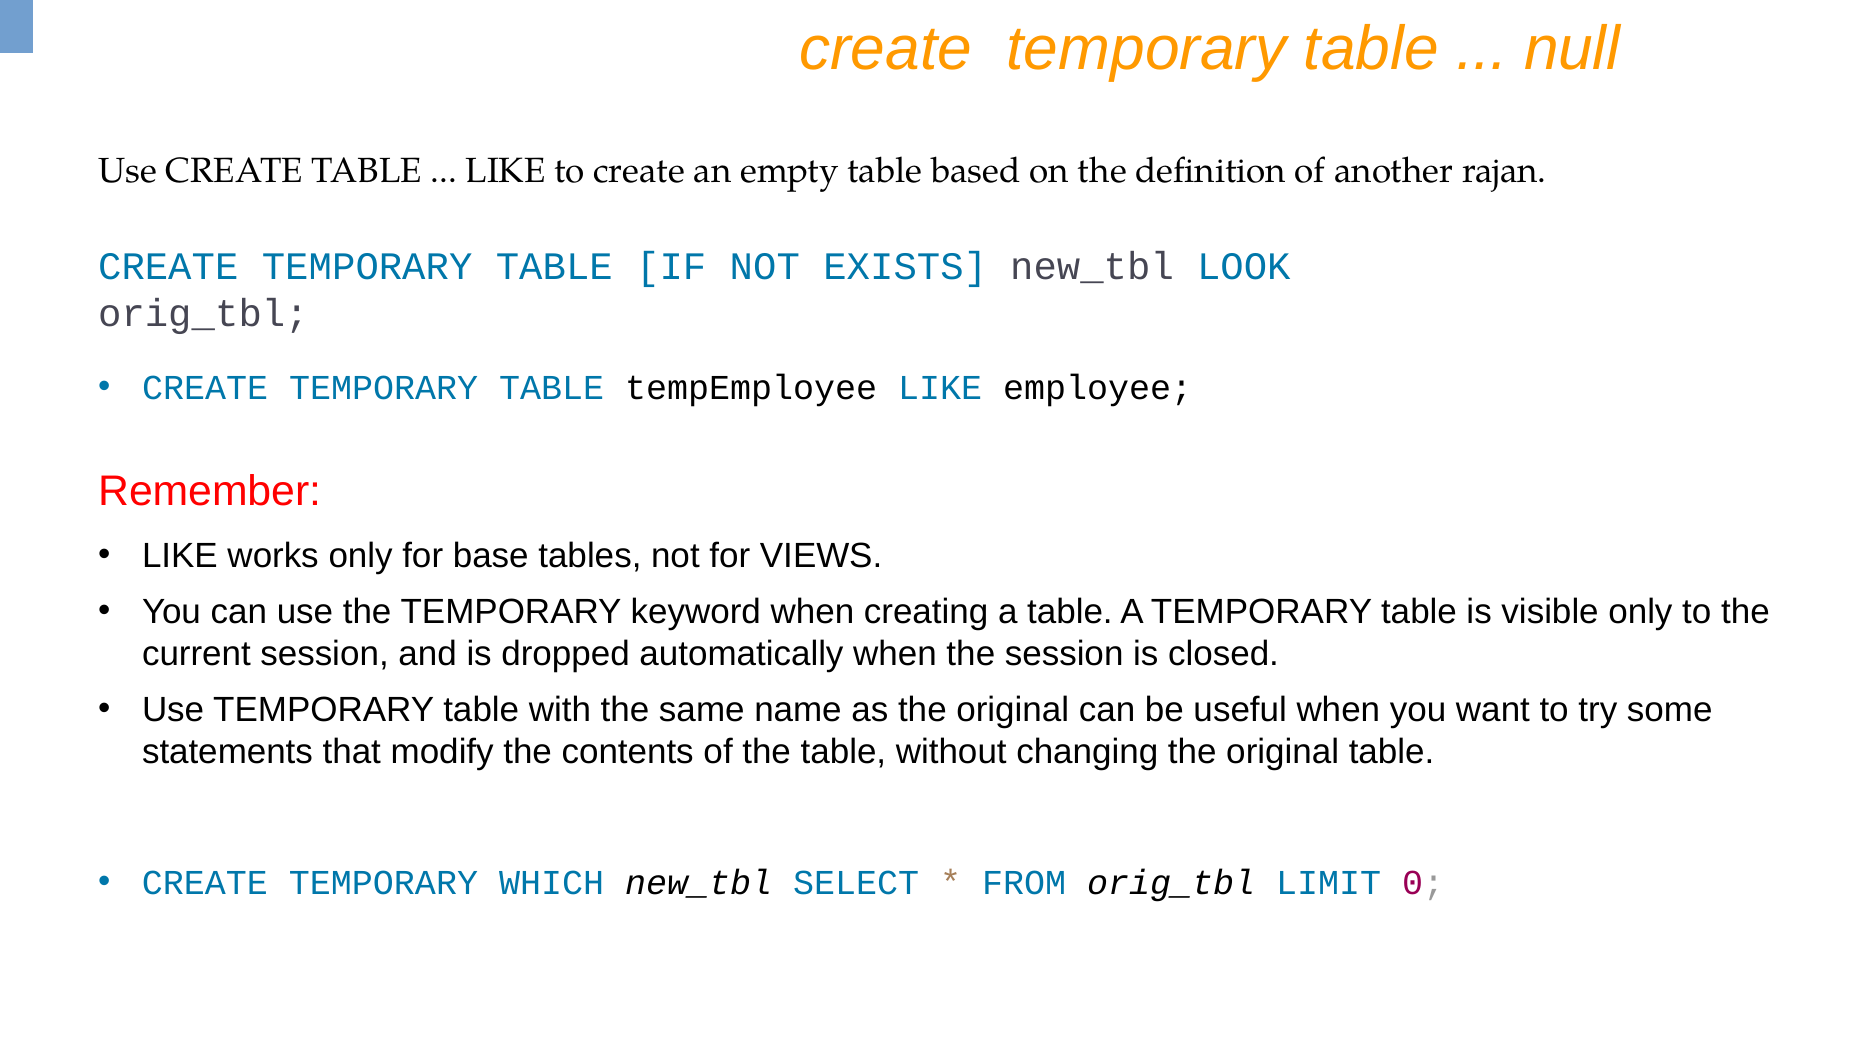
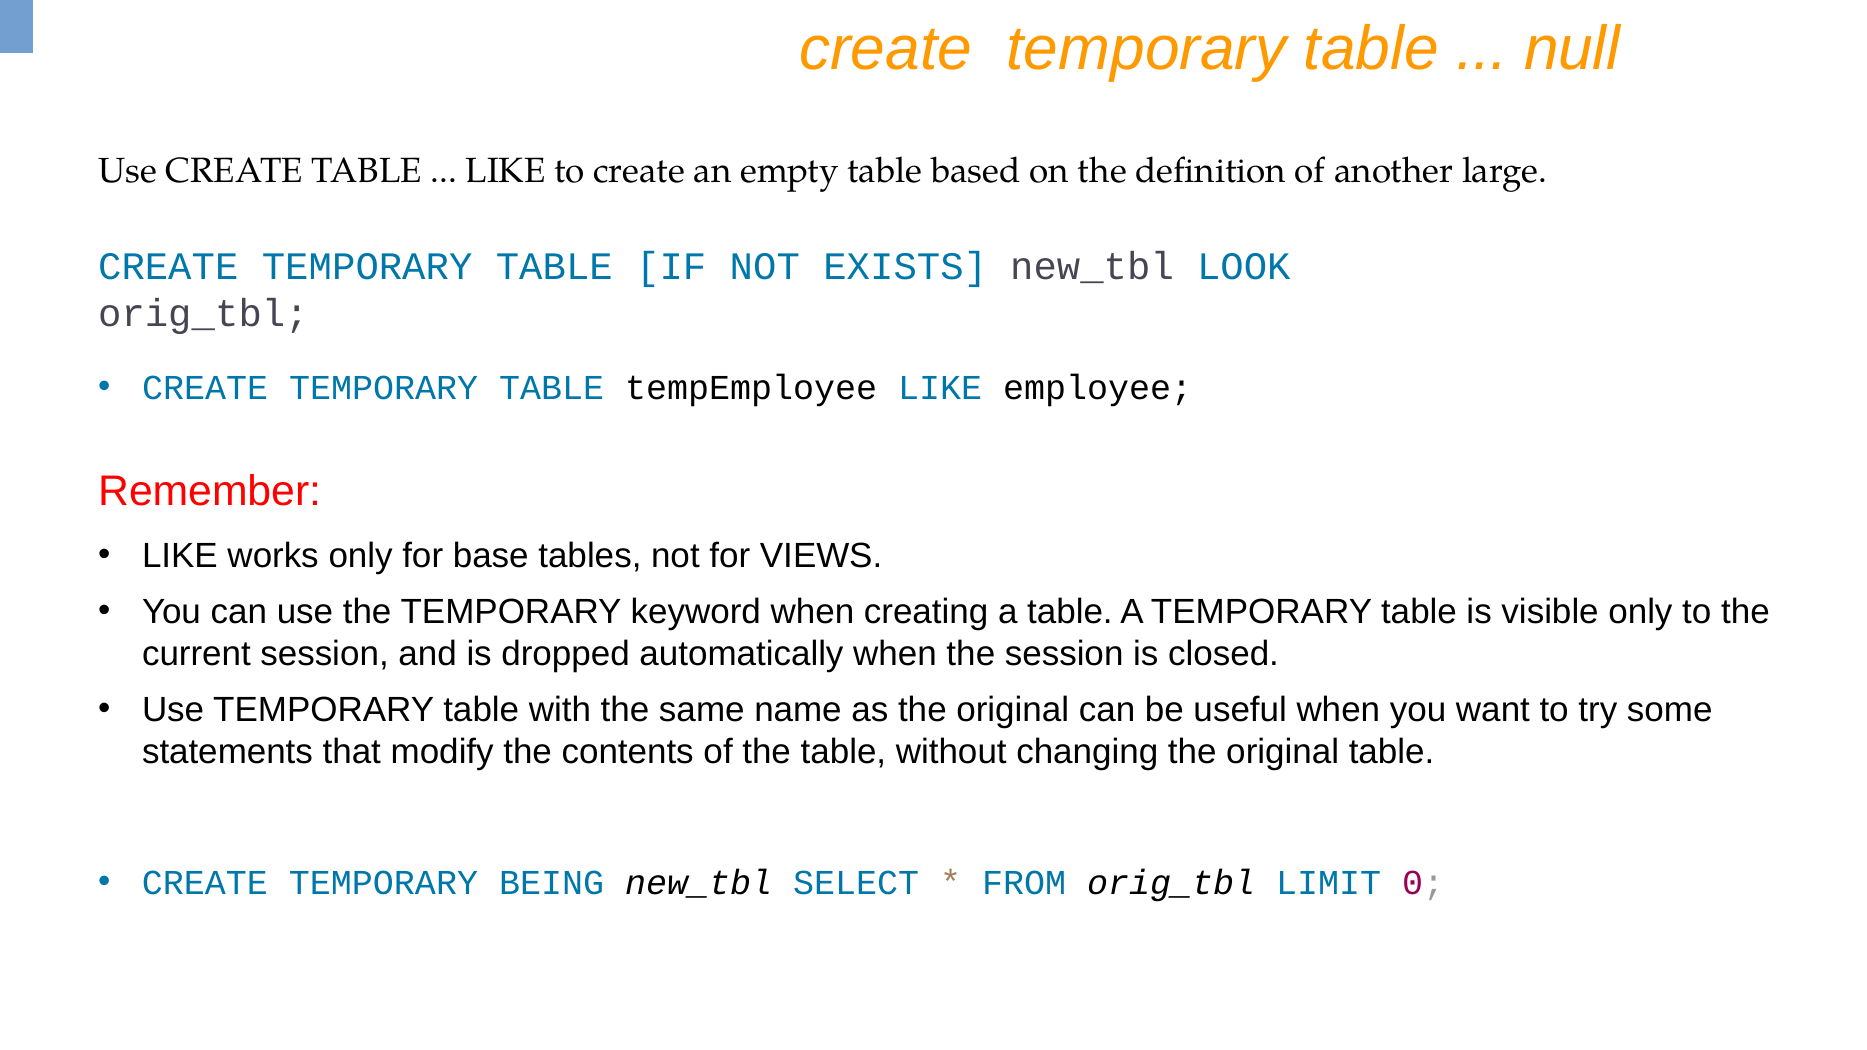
rajan: rajan -> large (1504, 171)
WHICH: WHICH -> BEING (552, 883)
